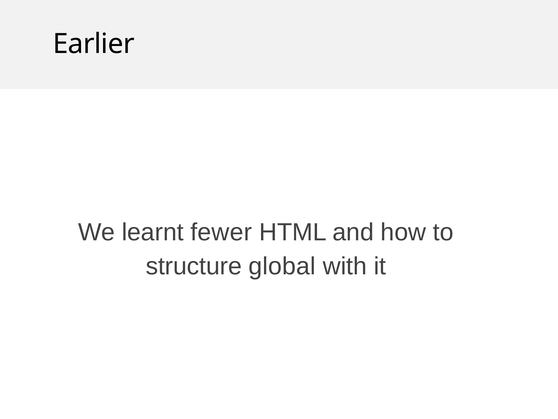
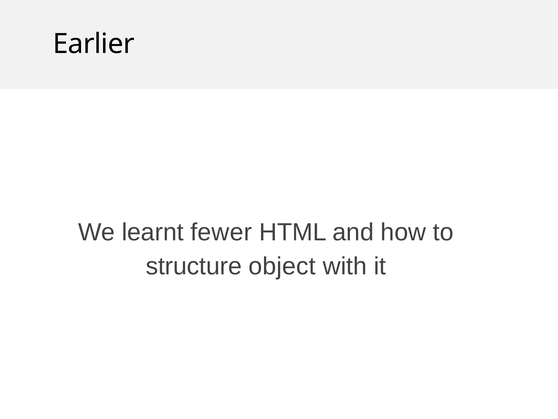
global: global -> object (282, 266)
